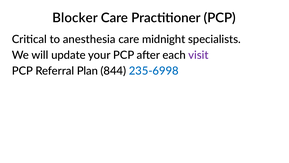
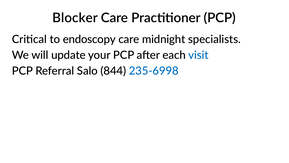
anesthesia: anesthesia -> endoscopy (89, 39)
visit colour: purple -> blue (198, 55)
Plan: Plan -> Salo (87, 71)
